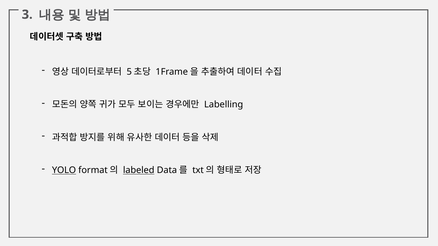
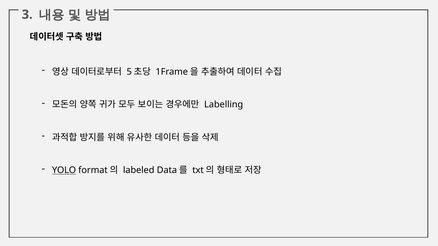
labeled underline: present -> none (139, 170)
